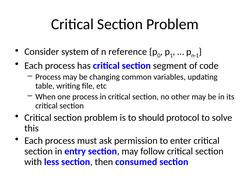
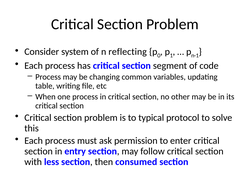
reference: reference -> reflecting (128, 52)
should: should -> typical (151, 117)
